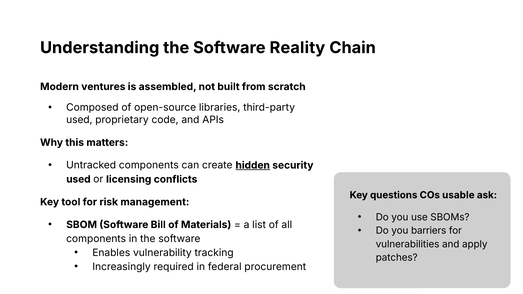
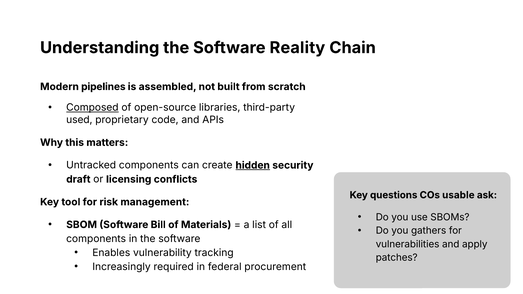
ventures: ventures -> pipelines (103, 87)
Composed underline: none -> present (92, 108)
used: used -> draft (78, 179)
barriers: barriers -> gathers (429, 231)
